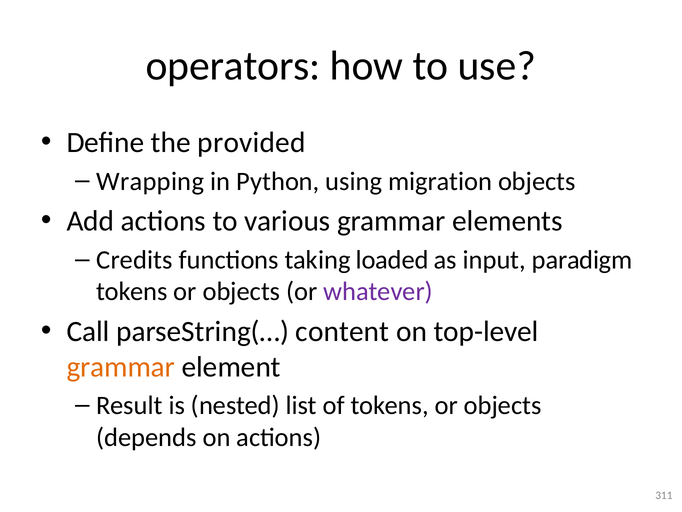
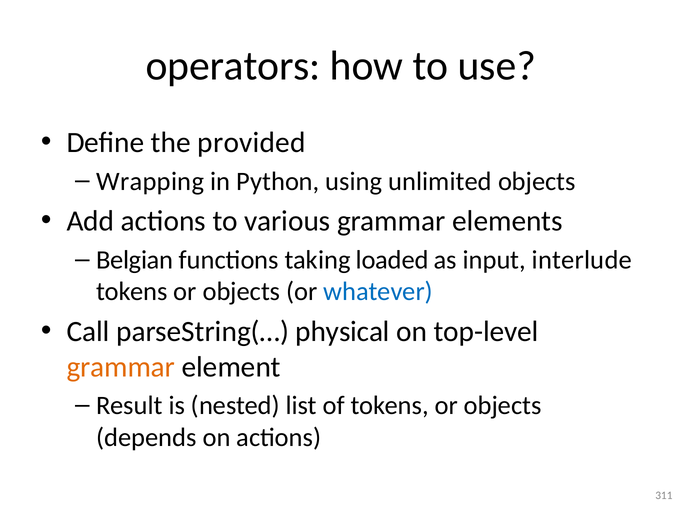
migration: migration -> unlimited (440, 181)
Credits: Credits -> Belgian (135, 260)
paradigm: paradigm -> interlude (582, 260)
whatever colour: purple -> blue (378, 291)
content: content -> physical (343, 331)
